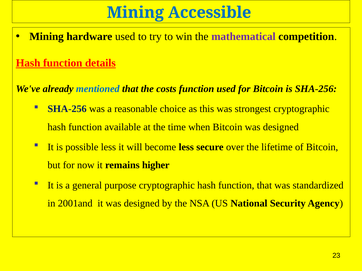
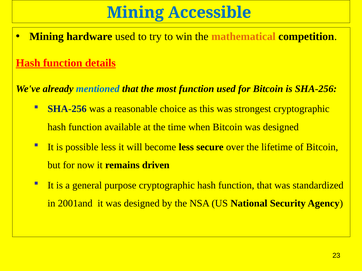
mathematical colour: purple -> orange (243, 37)
costs: costs -> most (166, 89)
higher: higher -> driven (156, 165)
